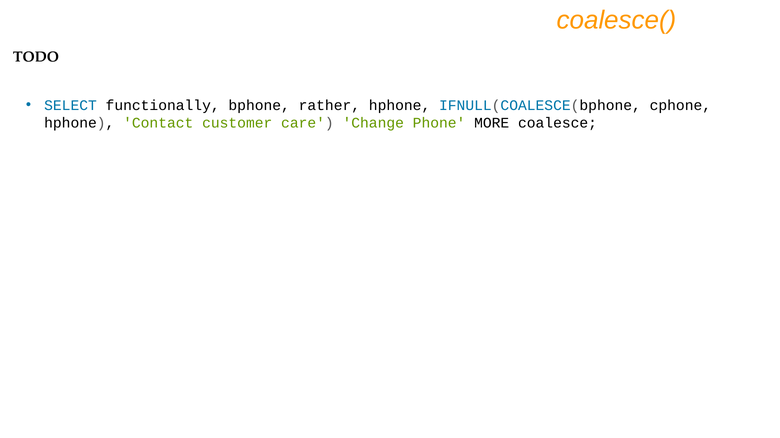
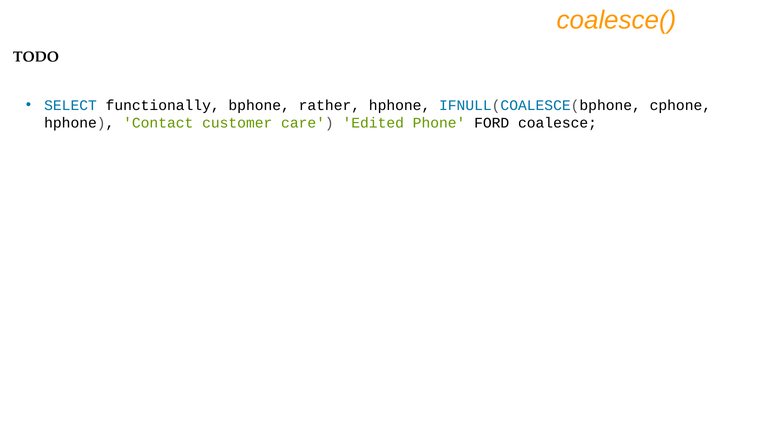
Change: Change -> Edited (373, 123)
MORE: MORE -> FORD (492, 123)
